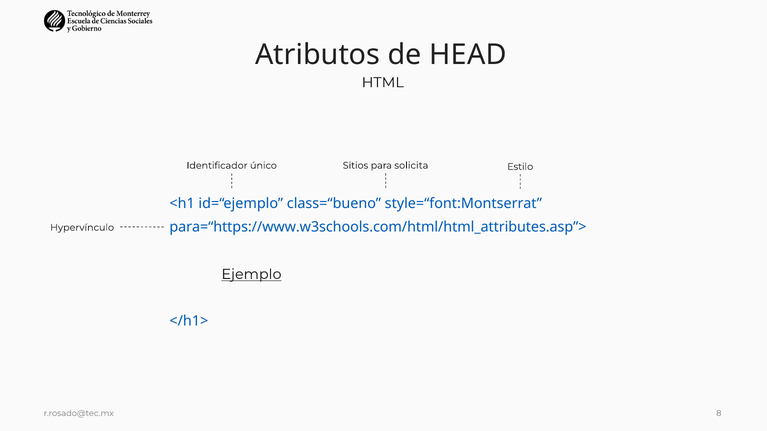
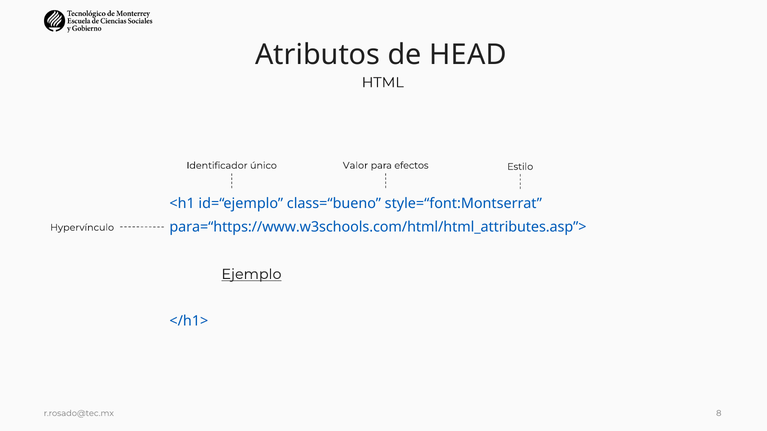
Sitios: Sitios -> Valor (355, 166)
solicita: solicita -> efectos (411, 166)
